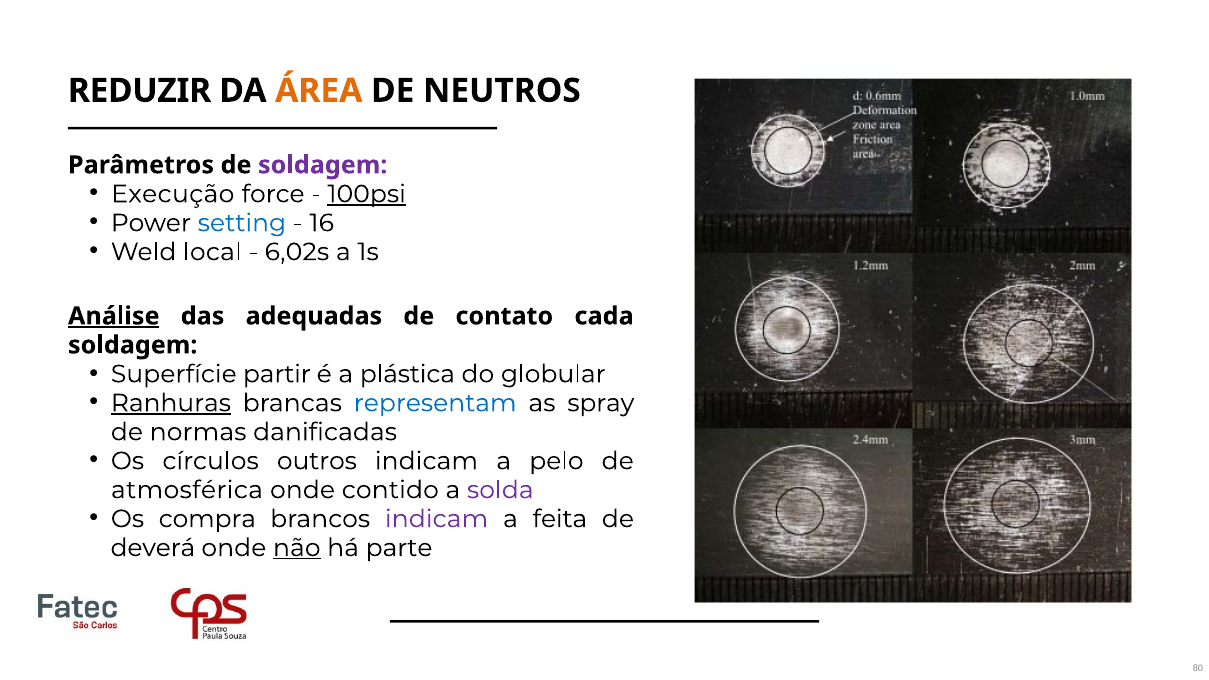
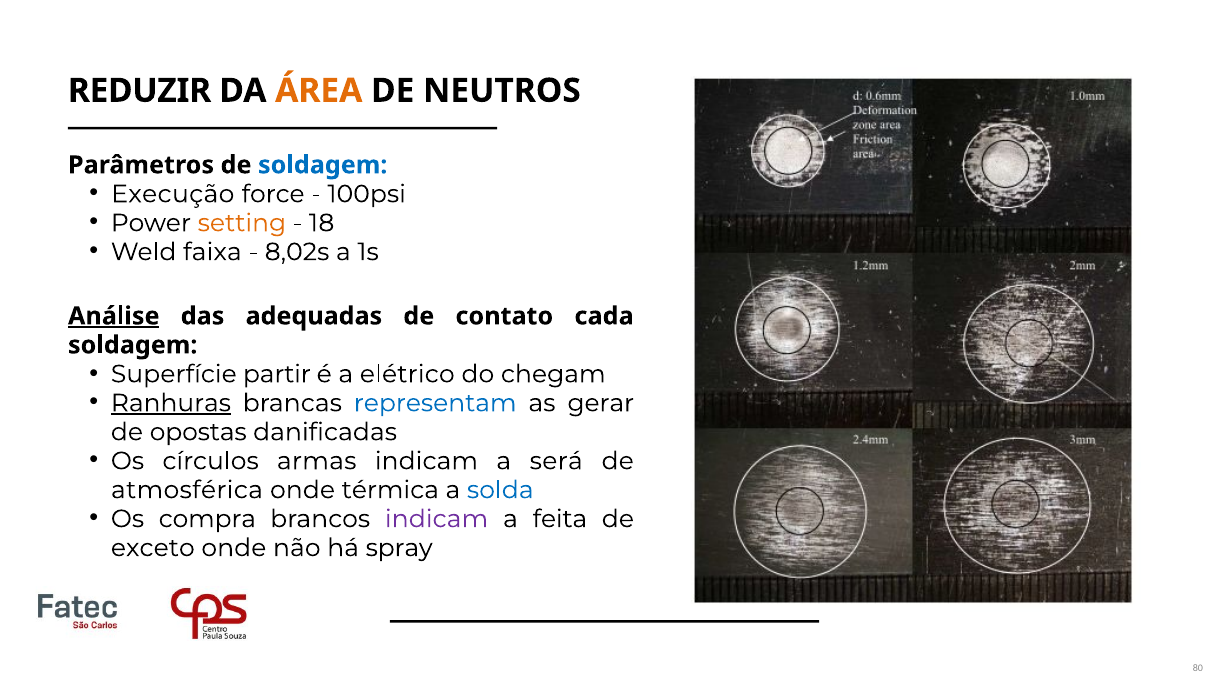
soldagem colour: purple -> blue (323, 165)
100psi underline: present -> none (367, 194)
setting colour: blue -> orange (242, 223)
16: 16 -> 18 (322, 223)
local: local -> faixa (212, 252)
6,02s: 6,02s -> 8,02s (297, 252)
plástica: plástica -> elétrico (407, 374)
globular: globular -> chegam (553, 374)
spray: spray -> gerar (601, 403)
normas: normas -> opostas (198, 432)
outros: outros -> armas (317, 461)
pelo: pelo -> será (556, 461)
contido: contido -> térmica (390, 490)
solda colour: purple -> blue (500, 490)
deverá: deverá -> exceto (153, 548)
não underline: present -> none (297, 548)
parte: parte -> spray (399, 548)
